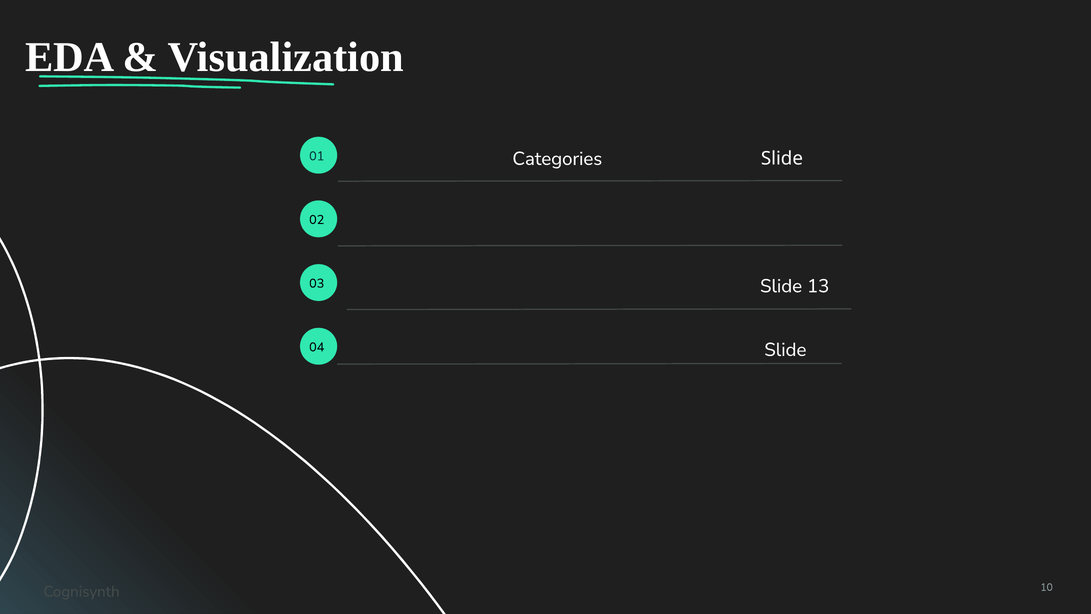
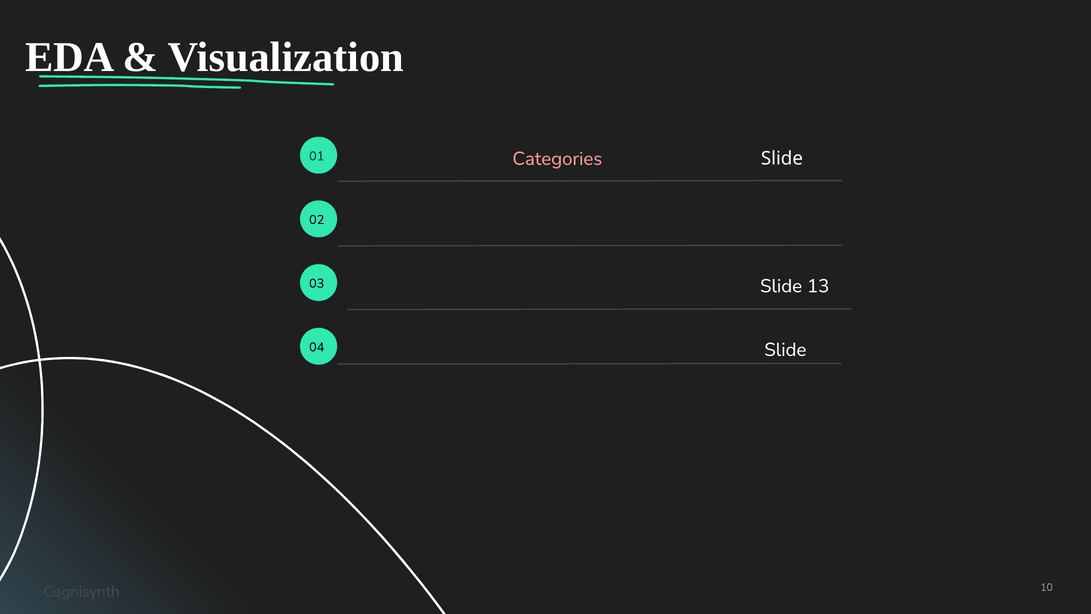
Categories colour: white -> pink (557, 159)
